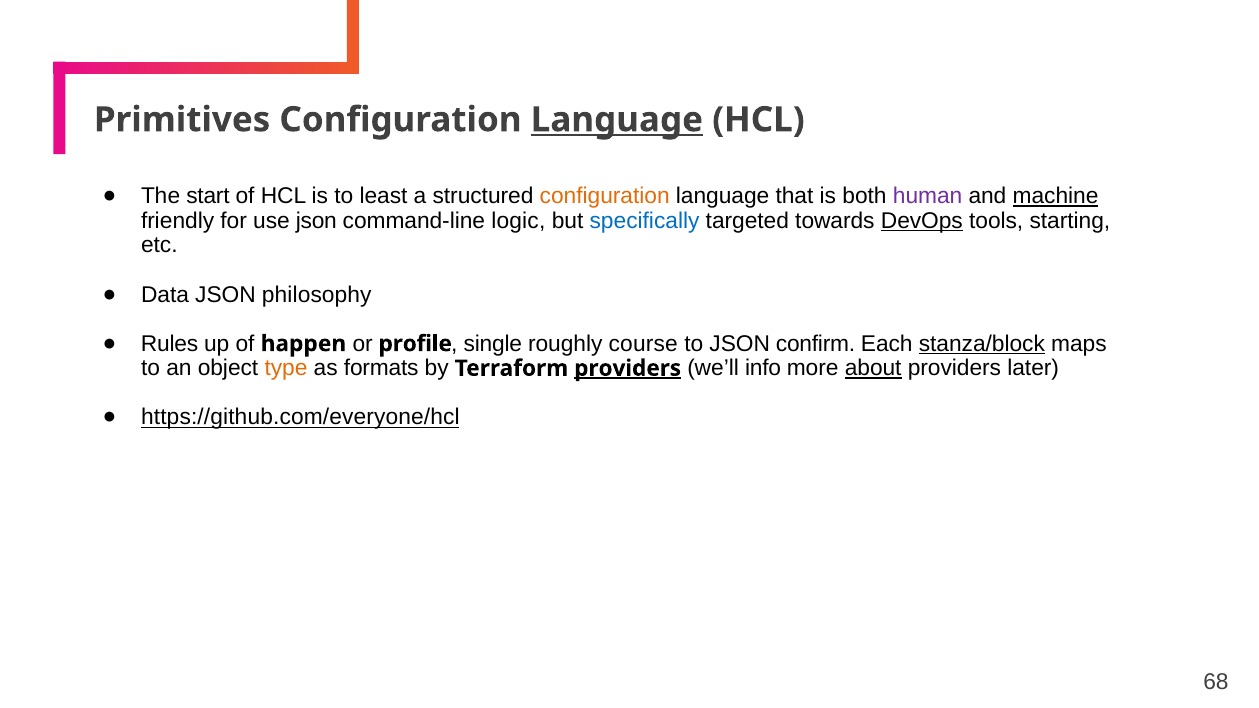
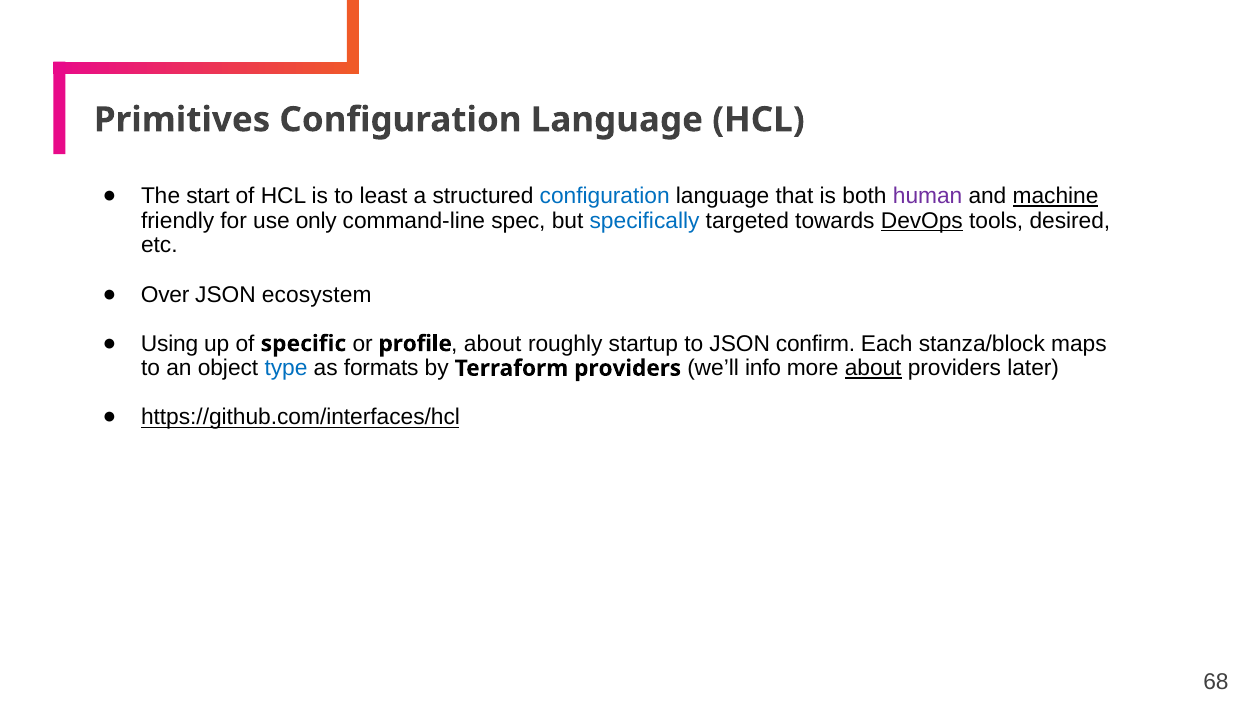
Language underline: present -> none (617, 120)
configuration colour: orange -> blue (605, 196)
use json: json -> only (316, 221)
logic: logic -> spec (518, 221)
starting: starting -> desired (1070, 221)
Data: Data -> Over (165, 295)
philosophy: philosophy -> ecosystem (317, 295)
Rules: Rules -> Using (170, 344)
happen: happen -> specific (303, 344)
single: single -> about (493, 344)
course: course -> startup (643, 344)
stanza/block underline: present -> none (982, 344)
type colour: orange -> blue (286, 368)
providers underline: present -> none (628, 368)
https://github.com/everyone/hcl: https://github.com/everyone/hcl -> https://github.com/interfaces/hcl (300, 417)
